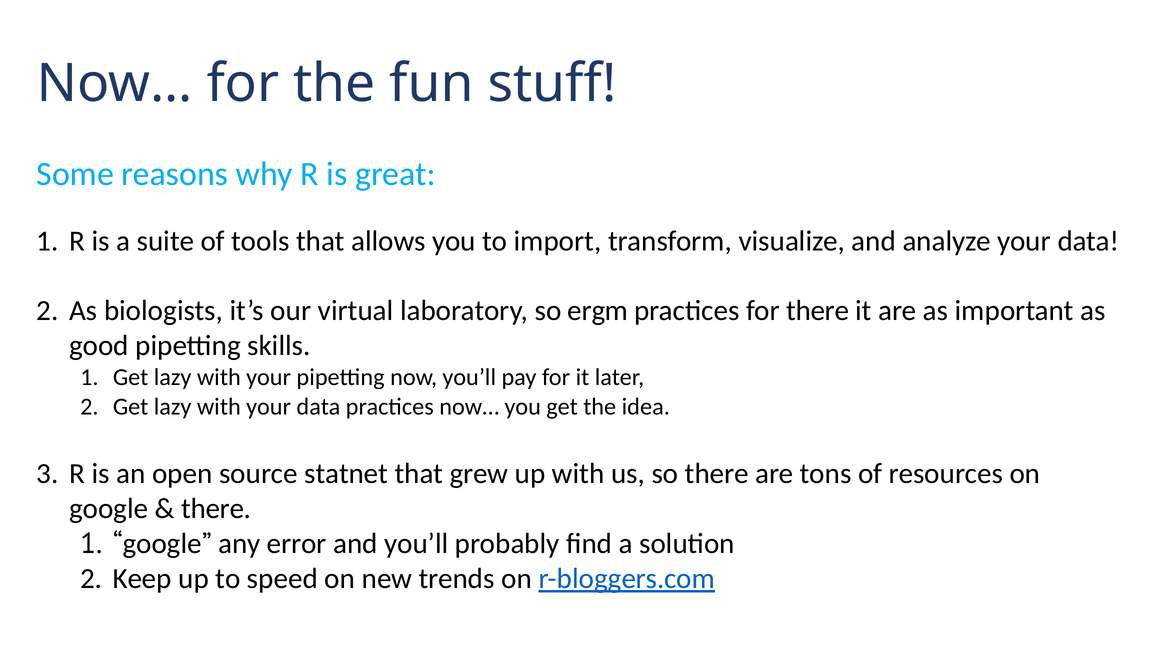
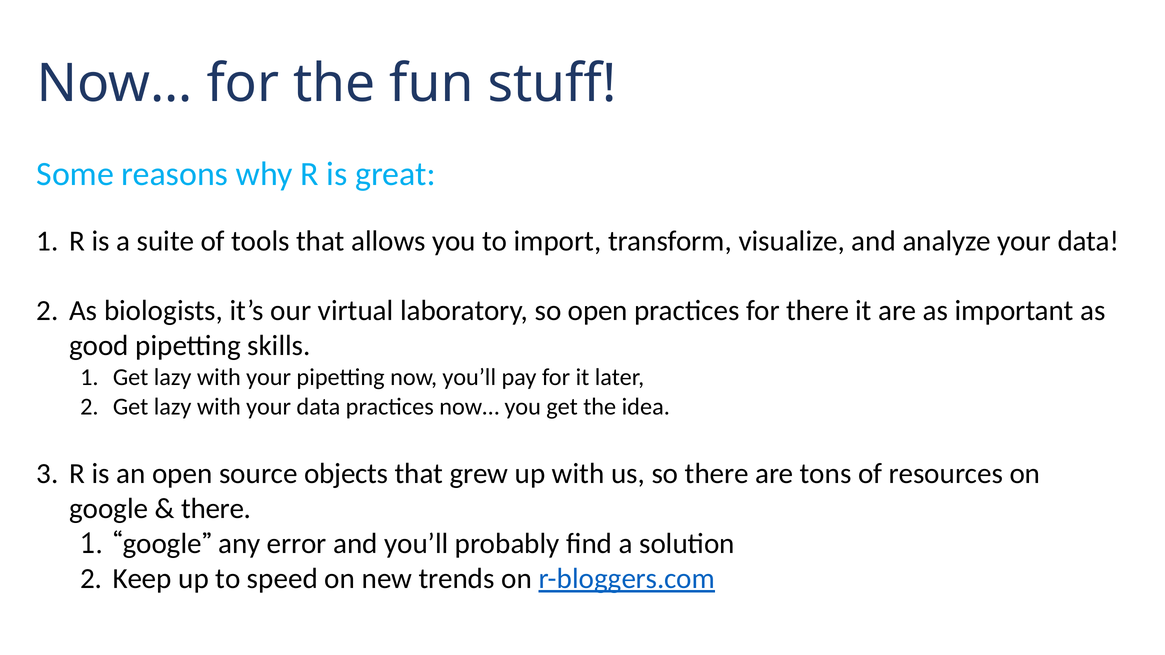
so ergm: ergm -> open (598, 311)
statnet: statnet -> objects (346, 474)
